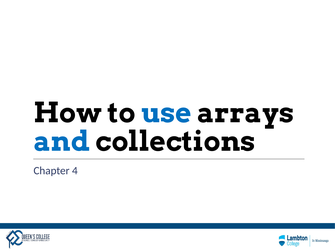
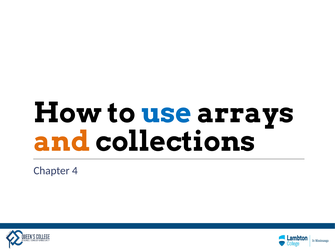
and colour: blue -> orange (62, 142)
